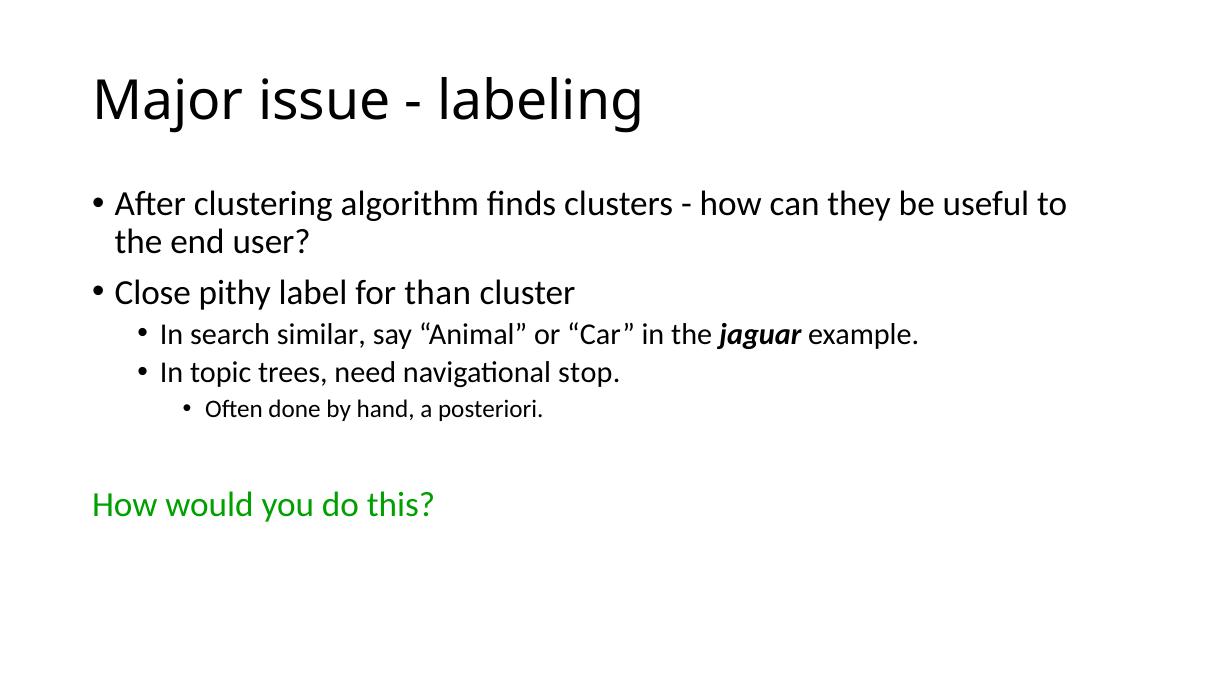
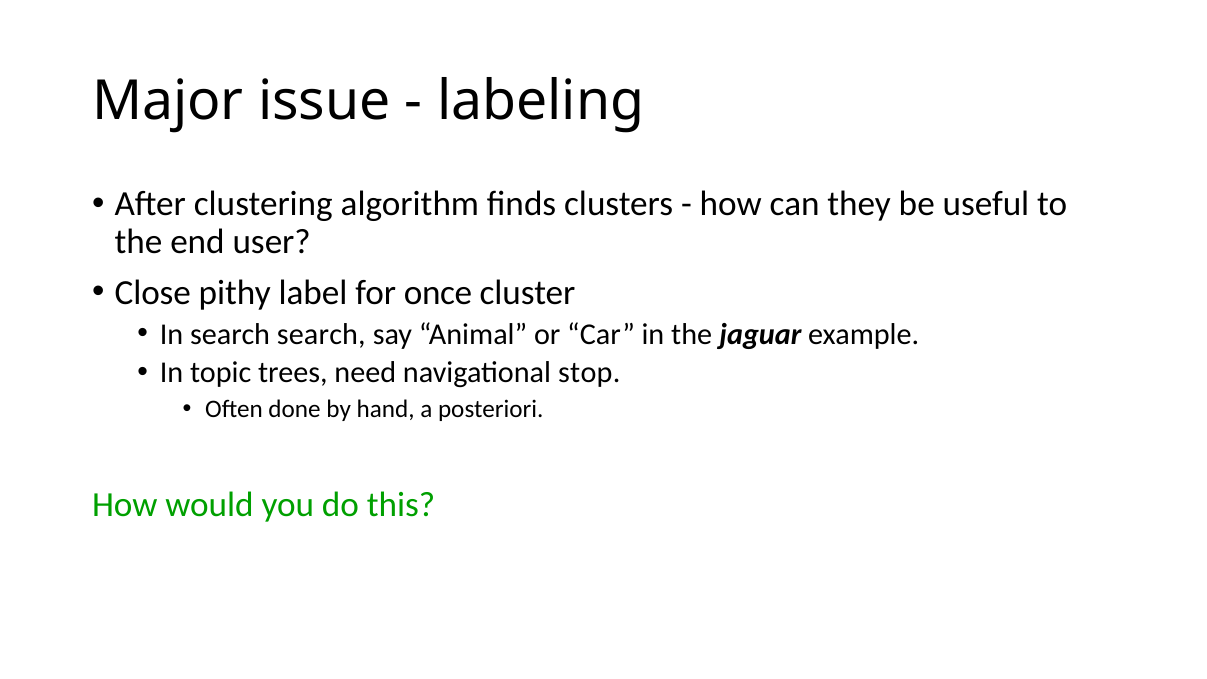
than: than -> once (438, 292)
search similar: similar -> search (321, 334)
